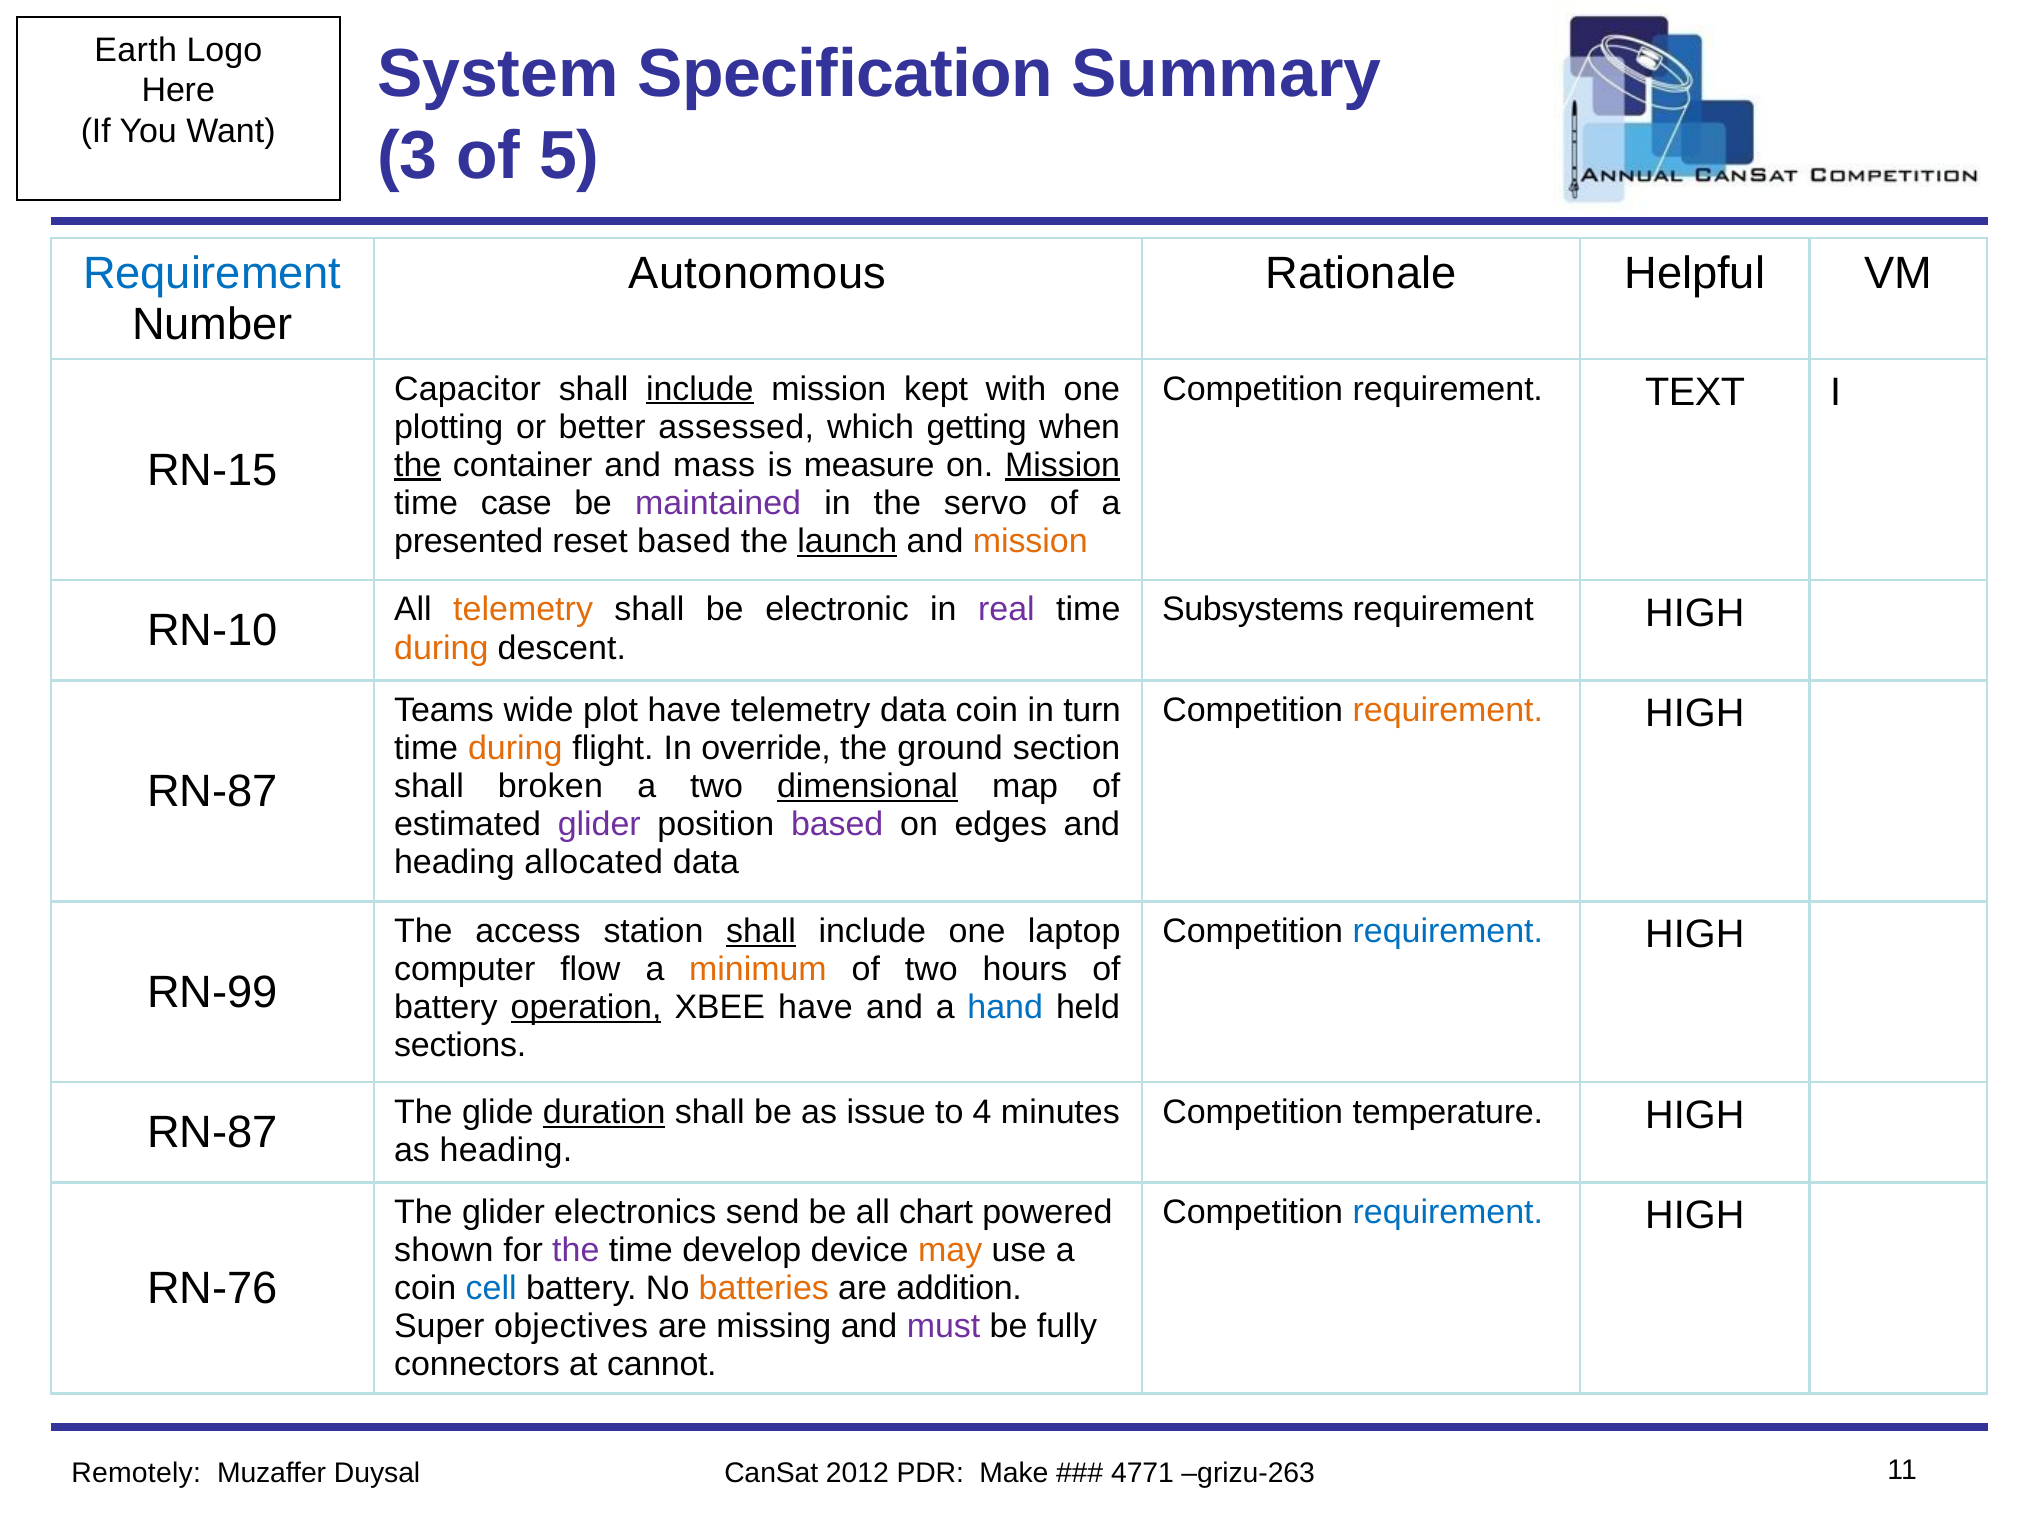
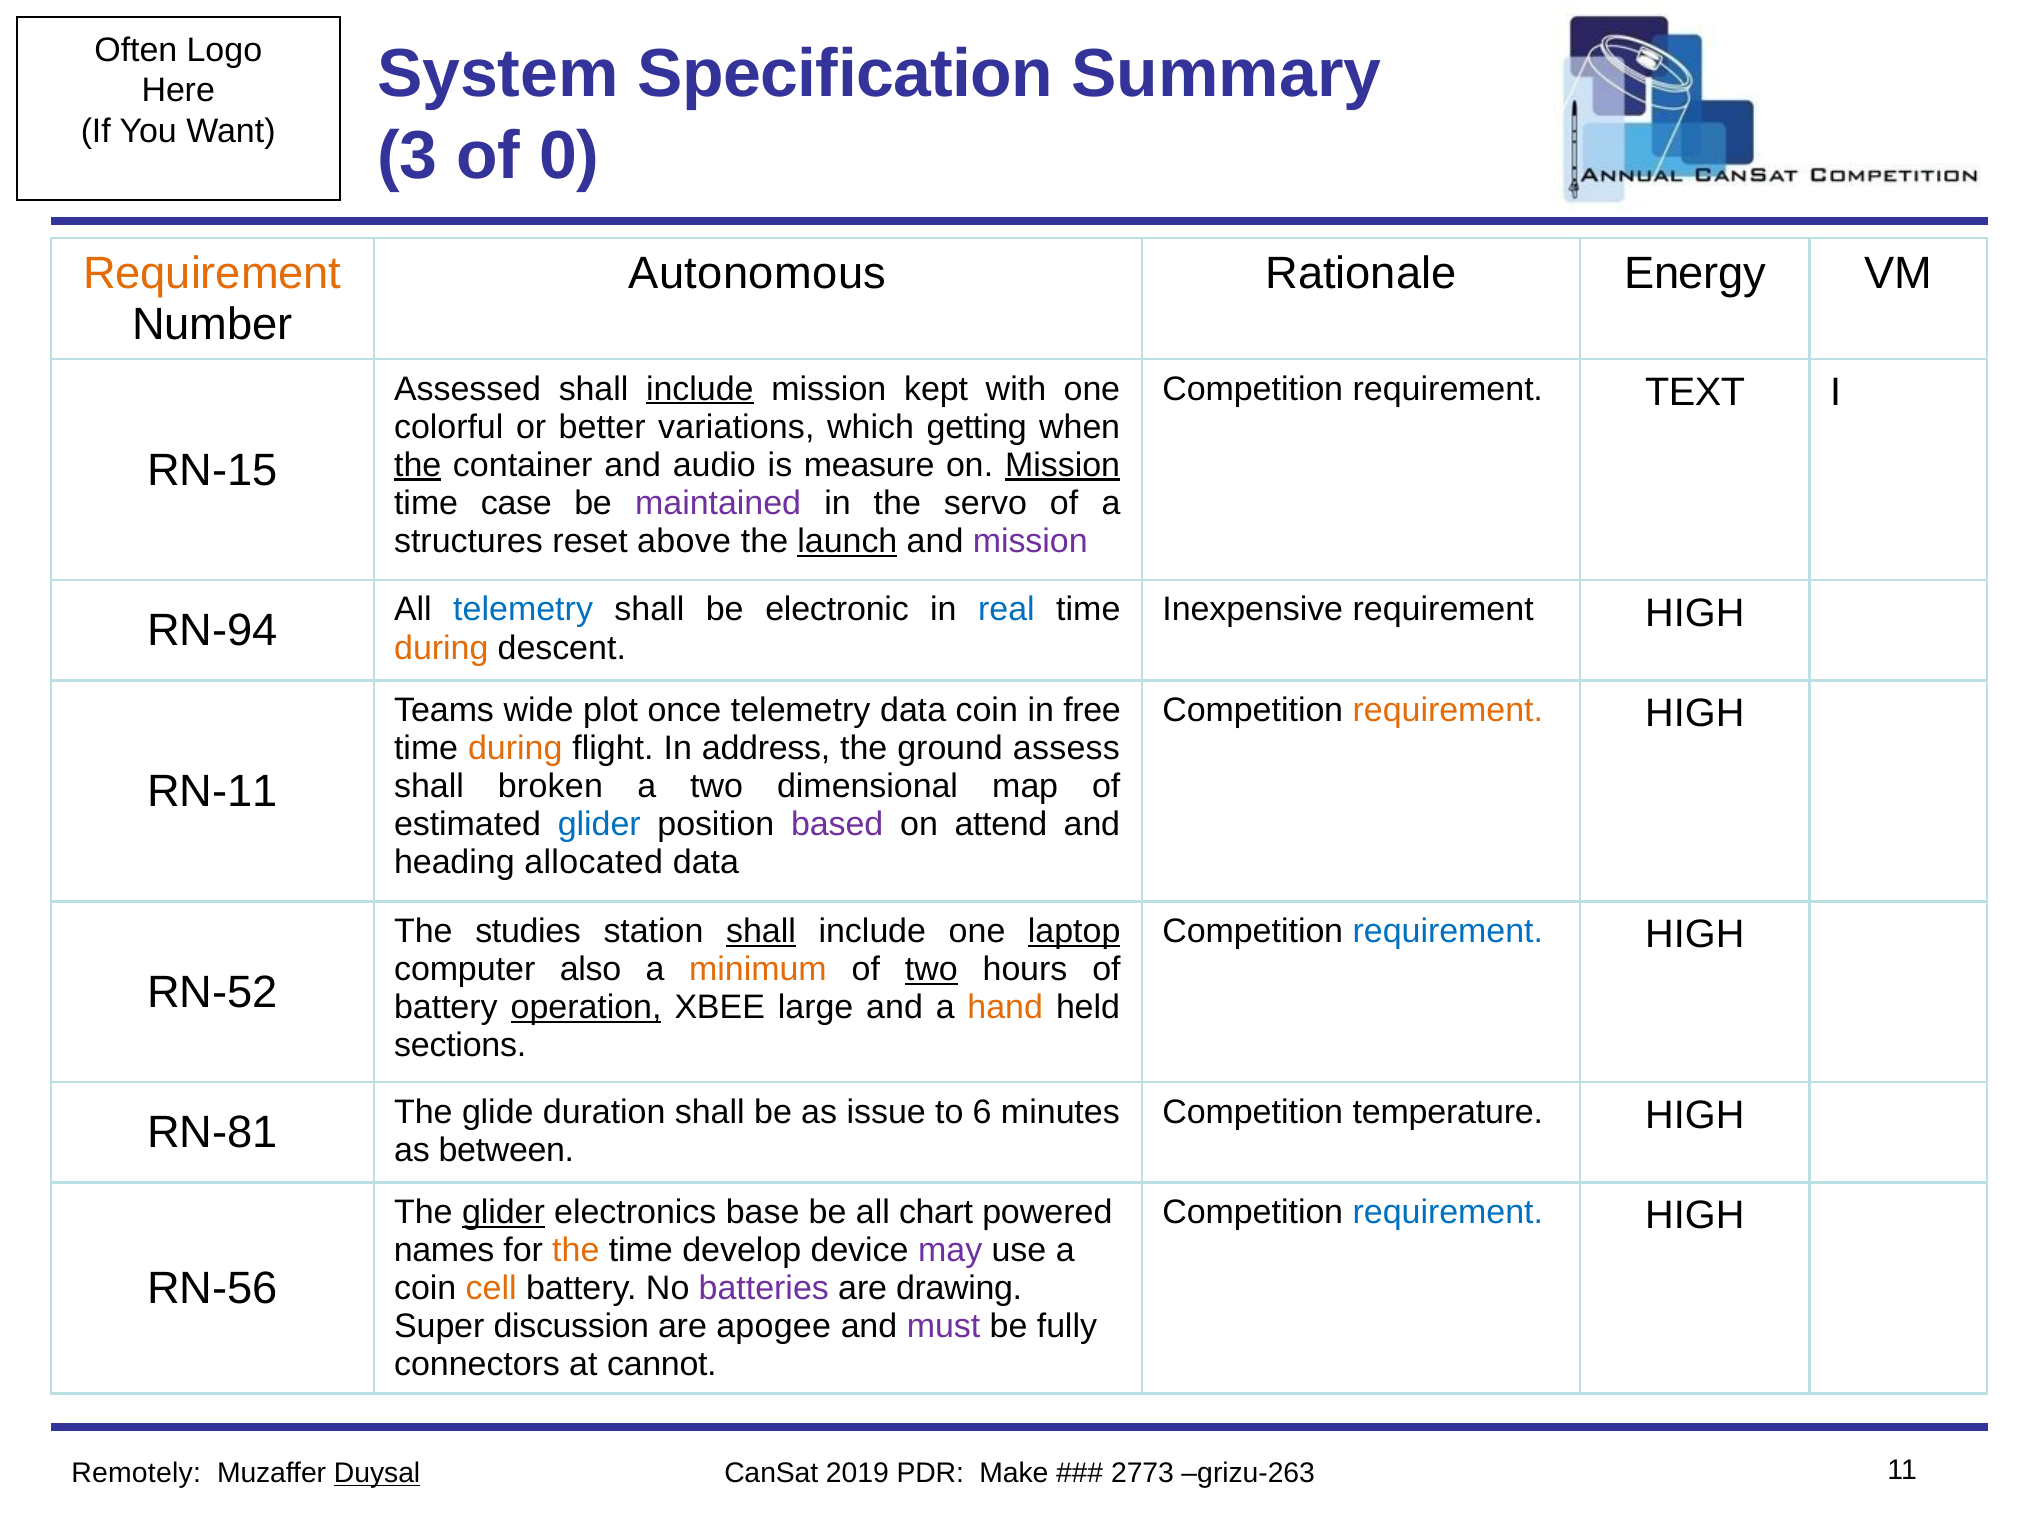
Earth: Earth -> Often (136, 50)
5: 5 -> 0 (569, 156)
Requirement colour: blue -> orange (212, 274)
Helpful: Helpful -> Energy (1695, 274)
Capacitor: Capacitor -> Assessed (468, 389)
plotting: plotting -> colorful (449, 427)
assessed: assessed -> variations (736, 427)
mass: mass -> audio (714, 465)
presented: presented -> structures (469, 541)
reset based: based -> above (684, 541)
mission colour: orange -> purple (1030, 541)
Subsystems: Subsystems -> Inexpensive (1253, 610)
RN-10: RN-10 -> RN-94 (212, 631)
telemetry colour: orange -> blue (523, 610)
real colour: purple -> blue (1006, 610)
plot have: have -> once (684, 710)
turn: turn -> free (1092, 710)
override: override -> address (766, 748)
section: section -> assess (1066, 748)
RN-87: RN-87 -> RN-11 (212, 792)
dimensional underline: present -> none (868, 786)
glider colour: purple -> blue (599, 825)
edges: edges -> attend (1001, 825)
access: access -> studies (528, 931)
laptop underline: none -> present (1074, 931)
flow: flow -> also (591, 969)
two underline: none -> present (931, 969)
RN-99: RN-99 -> RN-52 (212, 993)
XBEE have: have -> large (816, 1007)
hand colour: blue -> orange (1005, 1007)
RN-87: RN-87 -> RN-81 (212, 1133)
duration underline: present -> none (604, 1112)
4: 4 -> 6 (982, 1112)
as heading: heading -> between (506, 1150)
glider underline: none -> present (503, 1213)
send: send -> base (763, 1213)
shown: shown -> names (444, 1251)
the colour: purple -> orange (576, 1251)
may colour: orange -> purple (950, 1251)
RN-76: RN-76 -> RN-56 (212, 1289)
cell colour: blue -> orange (491, 1289)
batteries colour: orange -> purple (764, 1289)
addition: addition -> drawing (959, 1289)
objectives: objectives -> discussion (571, 1327)
missing: missing -> apogee (774, 1327)
Duysal underline: none -> present (377, 1474)
2012: 2012 -> 2019 (857, 1474)
4771: 4771 -> 2773 (1142, 1474)
